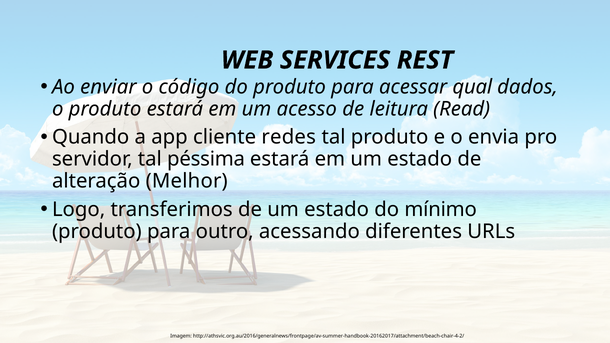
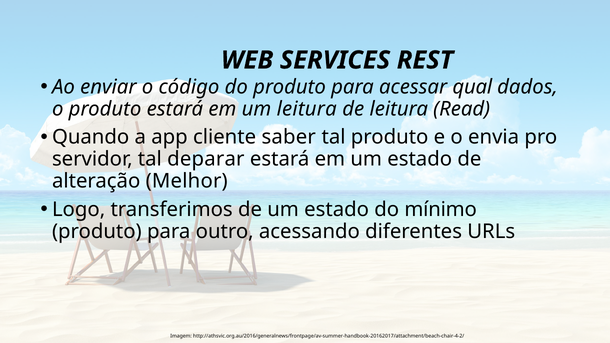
um acesso: acesso -> leitura (307, 109)
redes: redes -> saber (289, 137)
péssima: péssima -> deparar (206, 159)
